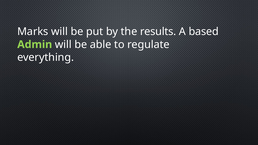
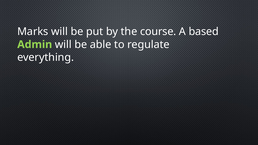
results: results -> course (158, 32)
